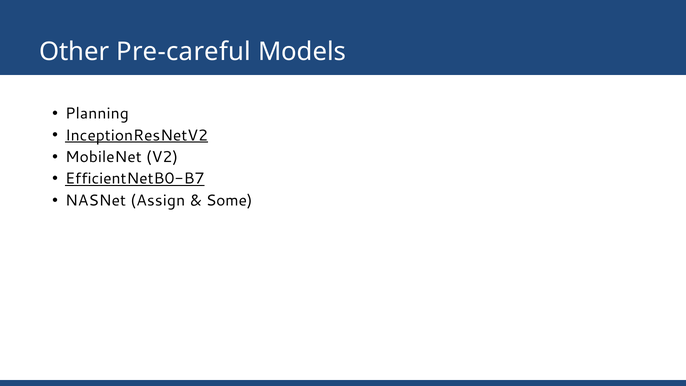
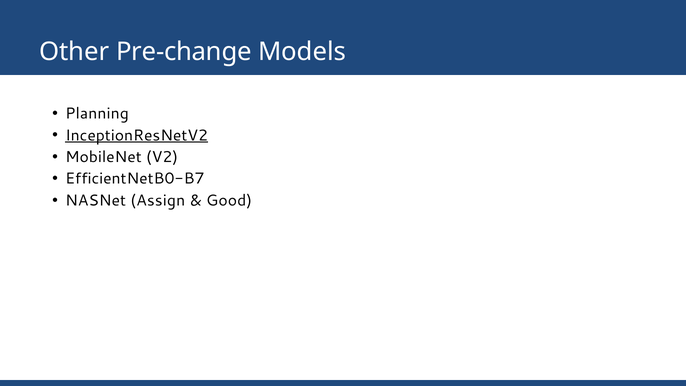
Pre-careful: Pre-careful -> Pre-change (184, 52)
EfficientNetB0-B7 underline: present -> none (135, 179)
Some: Some -> Good (229, 200)
